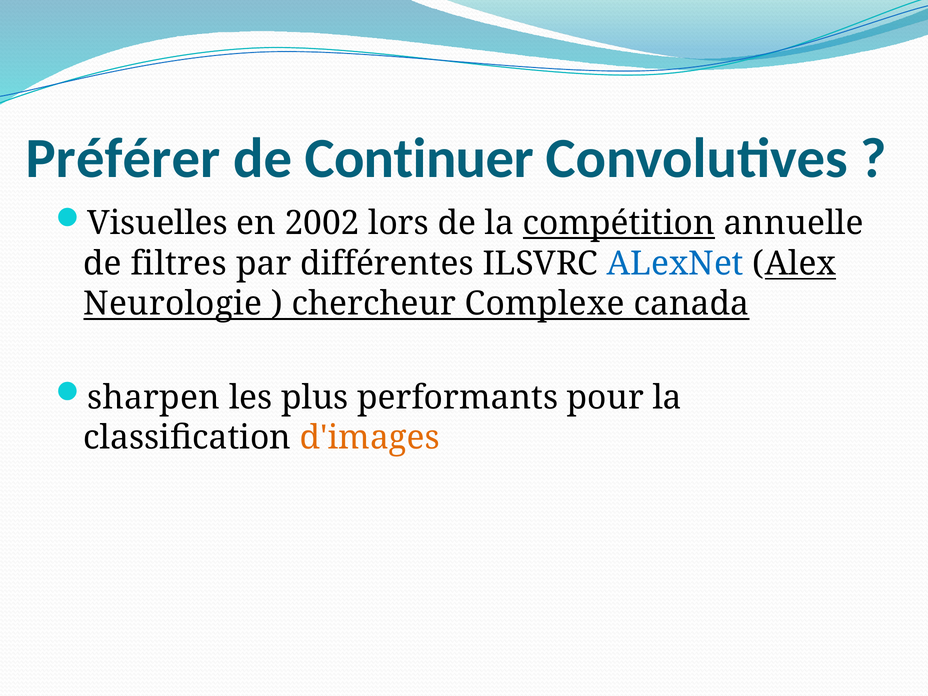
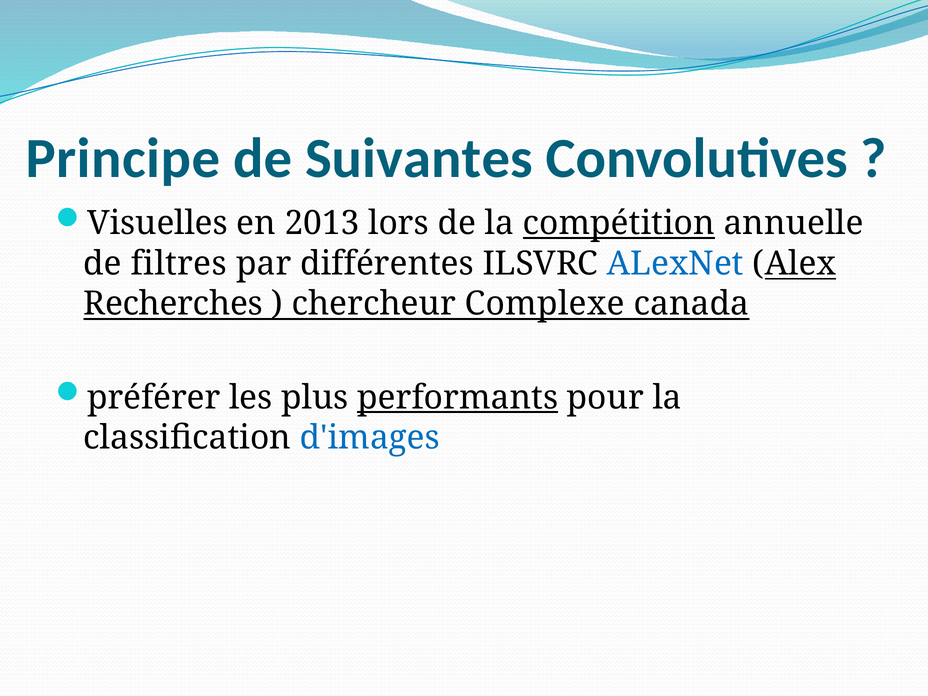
Préférer: Préférer -> Principe (123, 159)
Continuer: Continuer -> Suivantes (419, 159)
2002: 2002 -> 2013 (322, 223)
Neurologie: Neurologie -> Recherches (173, 304)
sharpen: sharpen -> préférer (154, 398)
performants underline: none -> present (458, 398)
d'images colour: orange -> blue (370, 438)
